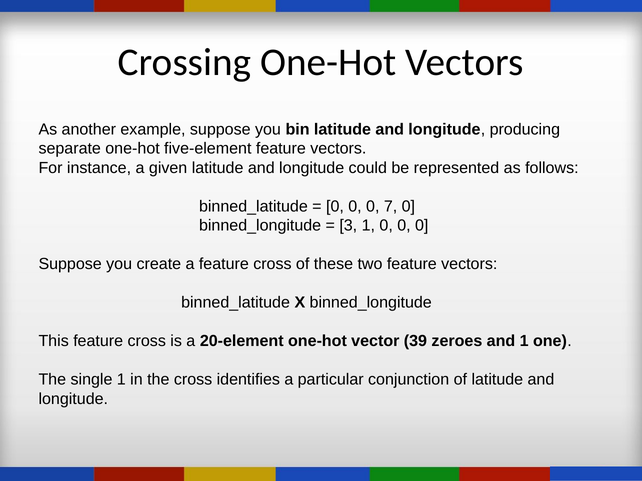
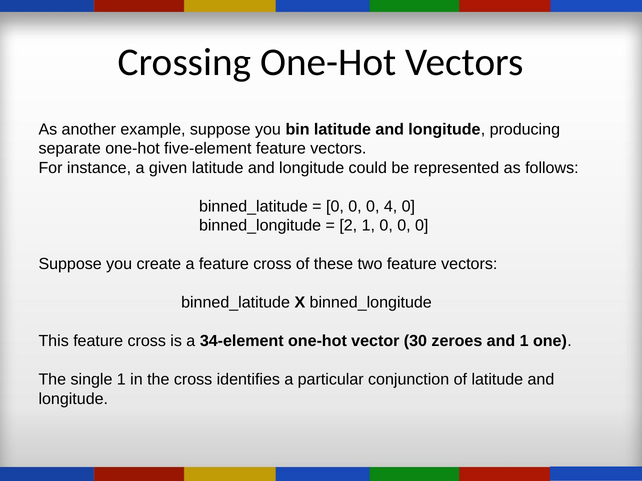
7: 7 -> 4 (391, 207)
3: 3 -> 2 (348, 226)
20-element: 20-element -> 34-element (242, 341)
39: 39 -> 30 (415, 341)
